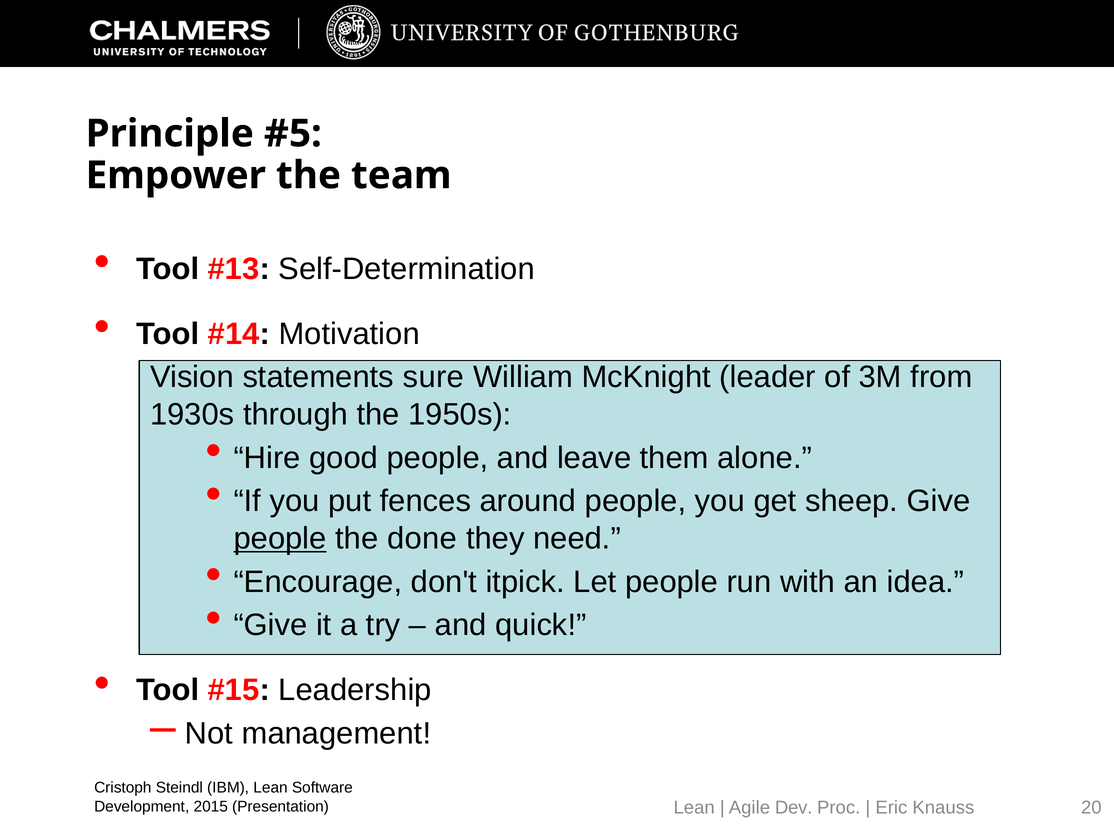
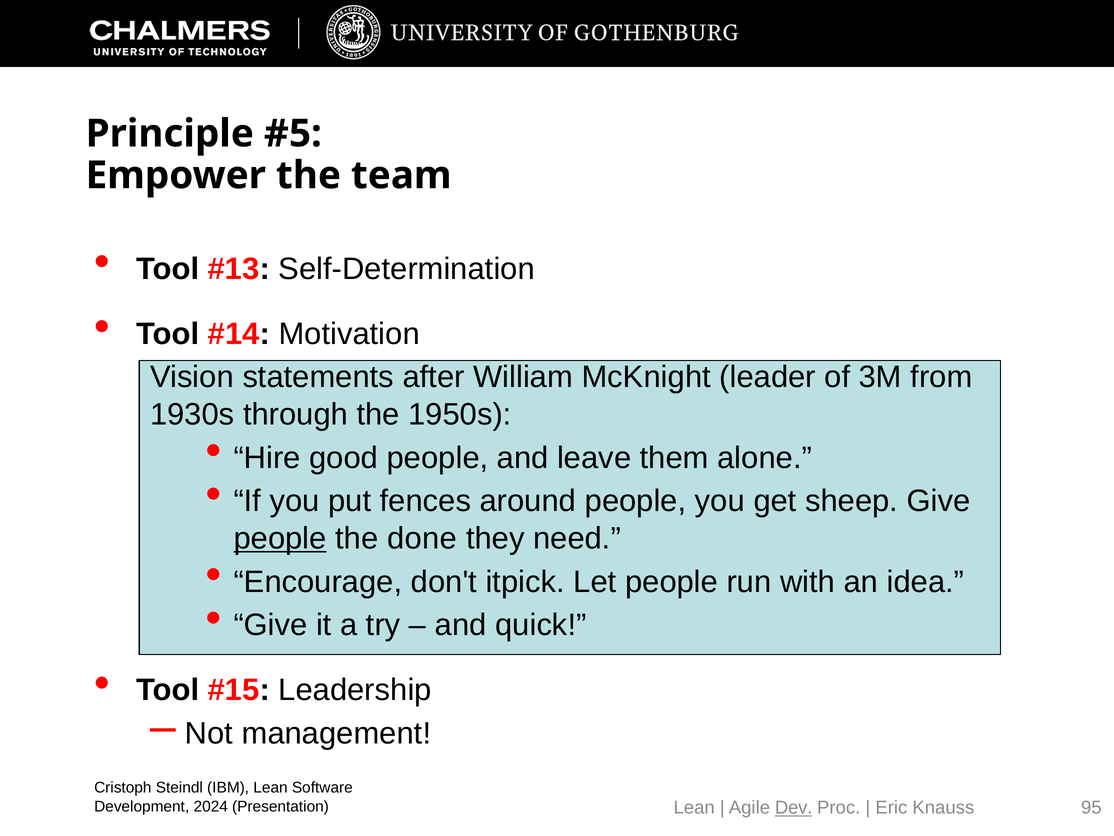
sure: sure -> after (434, 377)
2015: 2015 -> 2024 (211, 806)
Dev underline: none -> present (794, 807)
20: 20 -> 95 (1091, 807)
